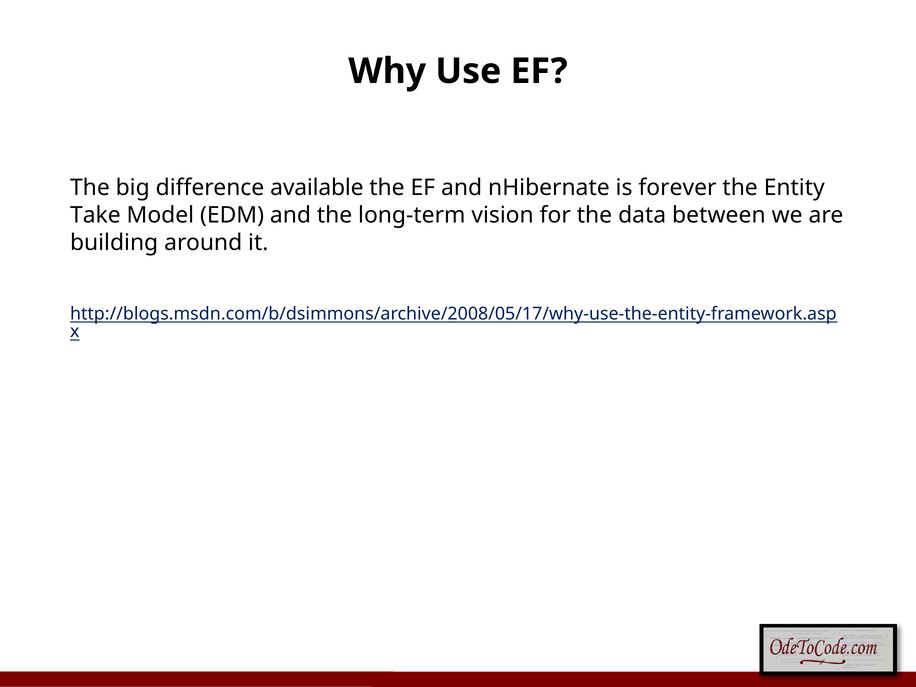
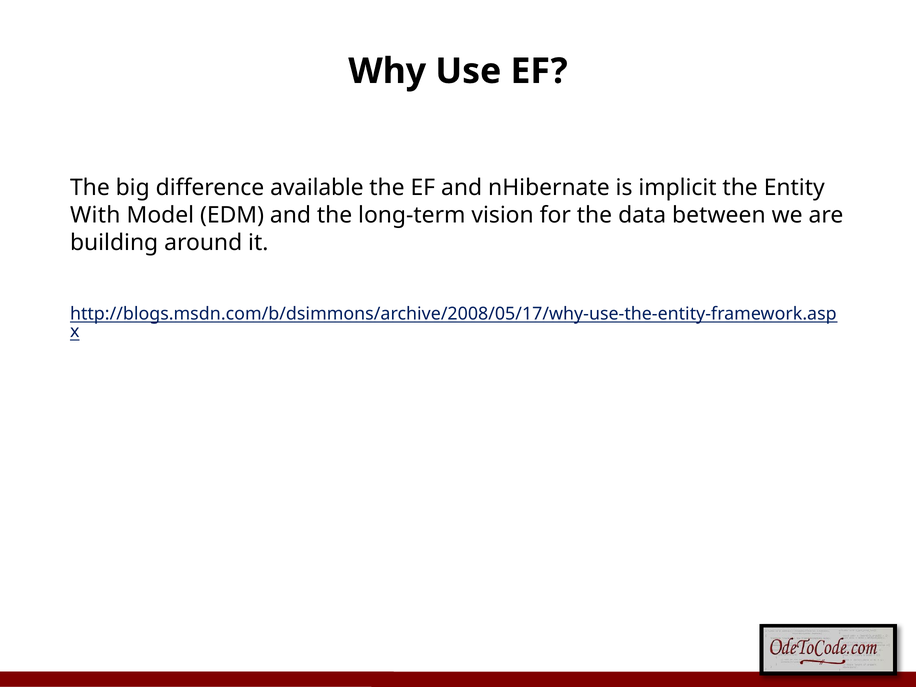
forever: forever -> implicit (678, 188)
Take: Take -> With (95, 215)
